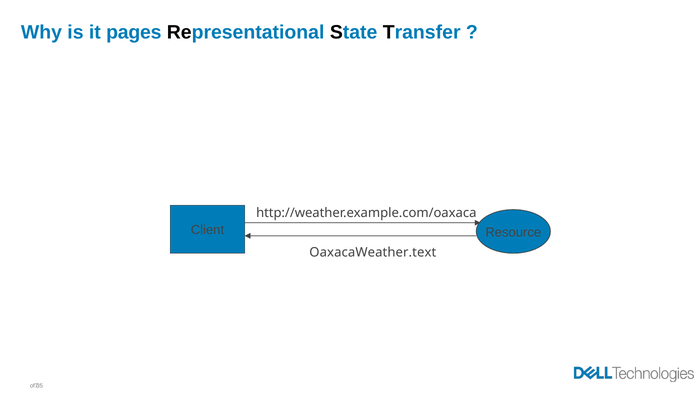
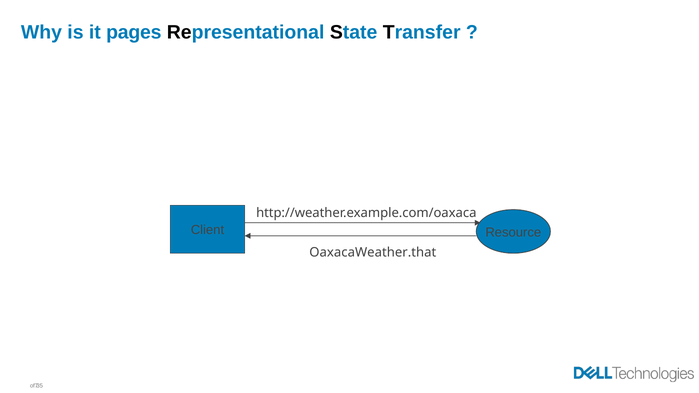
OaxacaWeather.text: OaxacaWeather.text -> OaxacaWeather.that (373, 252)
